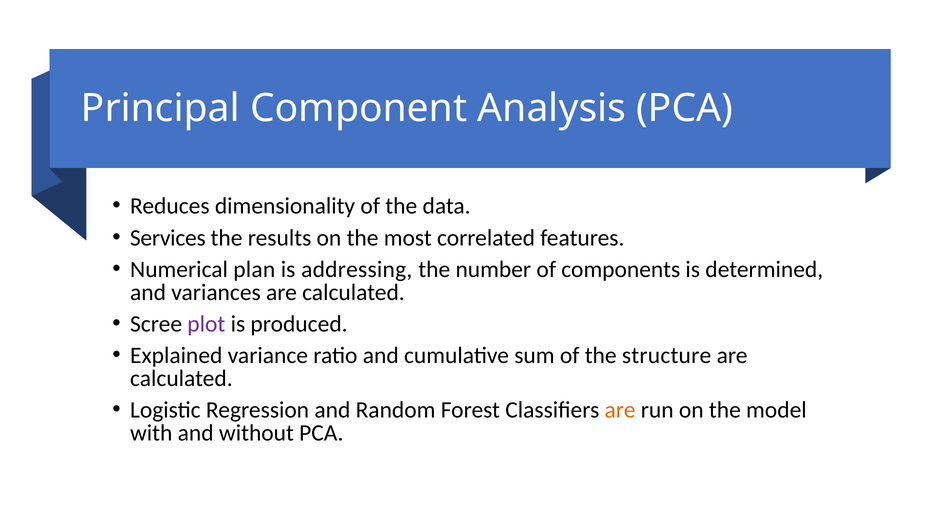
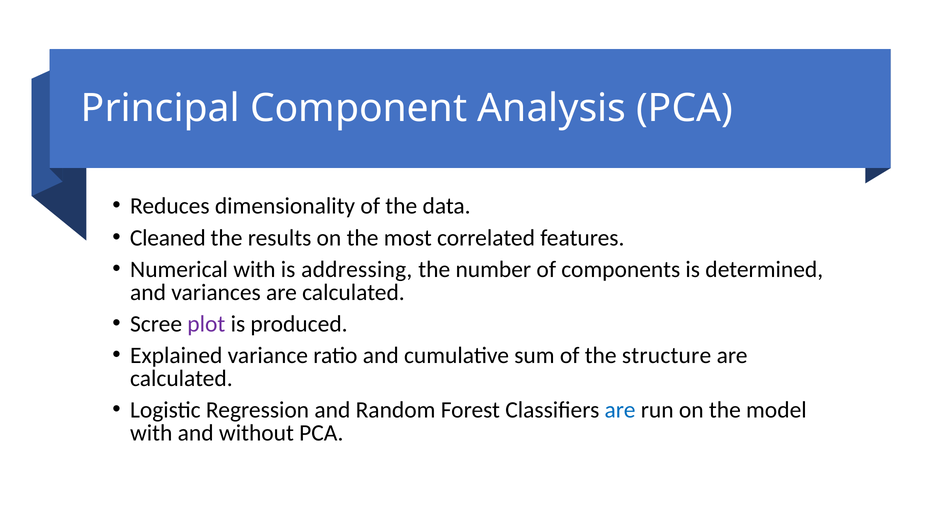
Services: Services -> Cleaned (168, 238)
Numerical plan: plan -> with (254, 269)
are colour: orange -> blue (620, 410)
